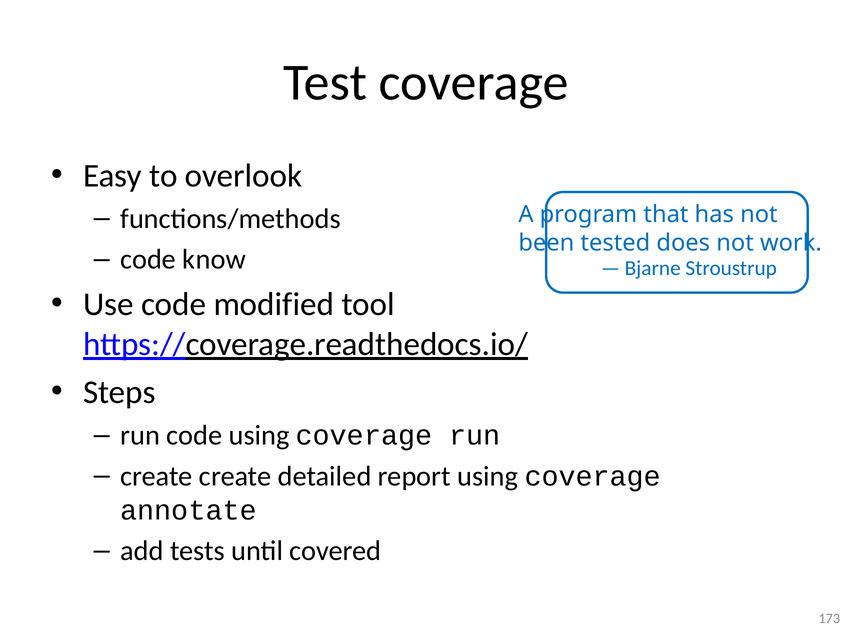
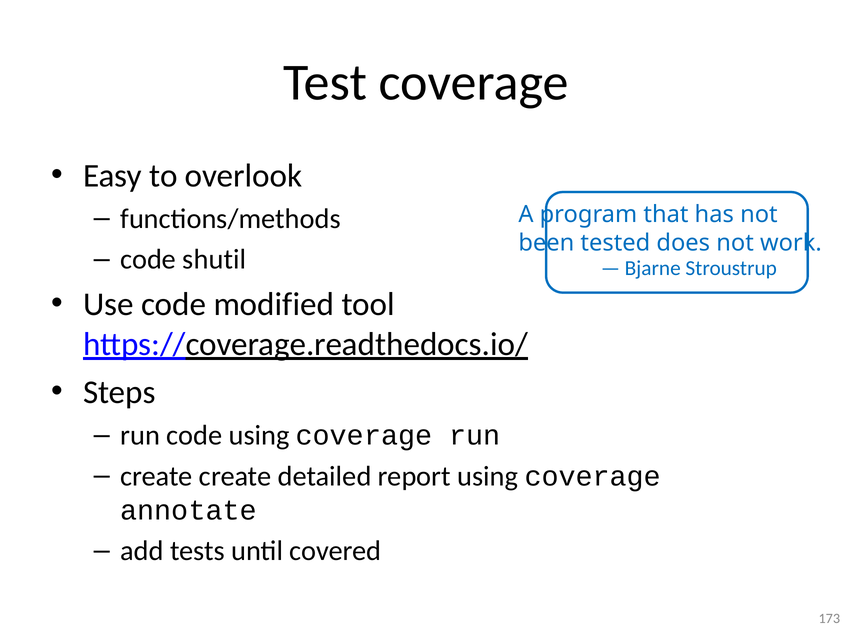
know: know -> shutil (214, 260)
